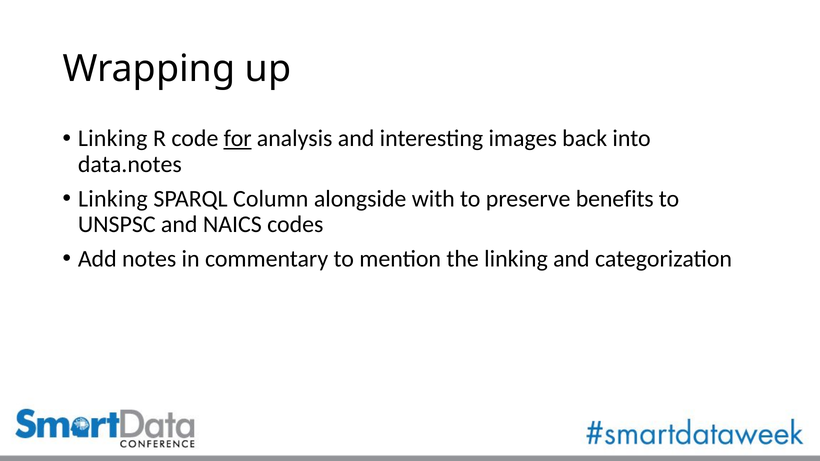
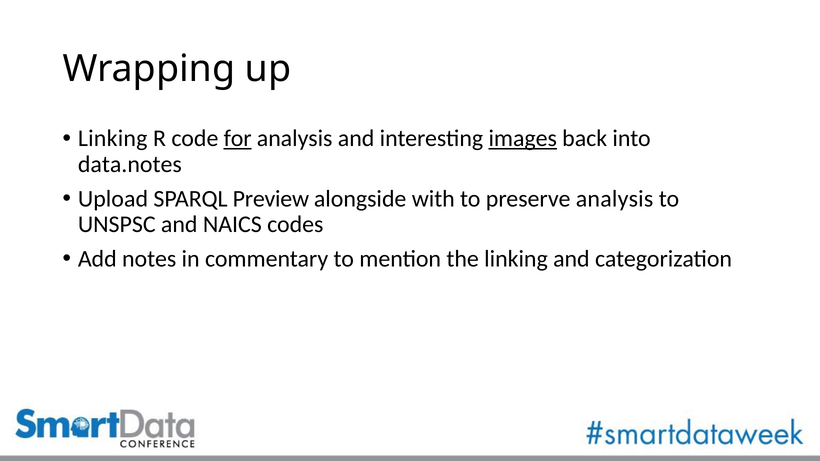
images underline: none -> present (523, 139)
Linking: Linking -> Upload (113, 199)
Column: Column -> Preview (271, 199)
preserve benefits: benefits -> analysis (615, 199)
